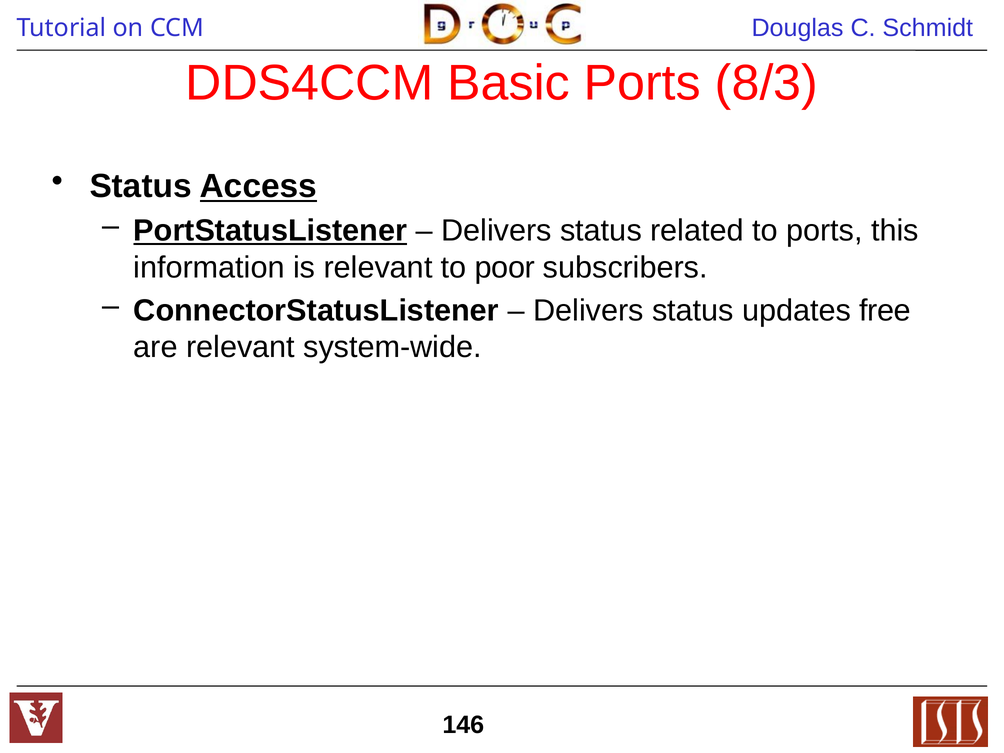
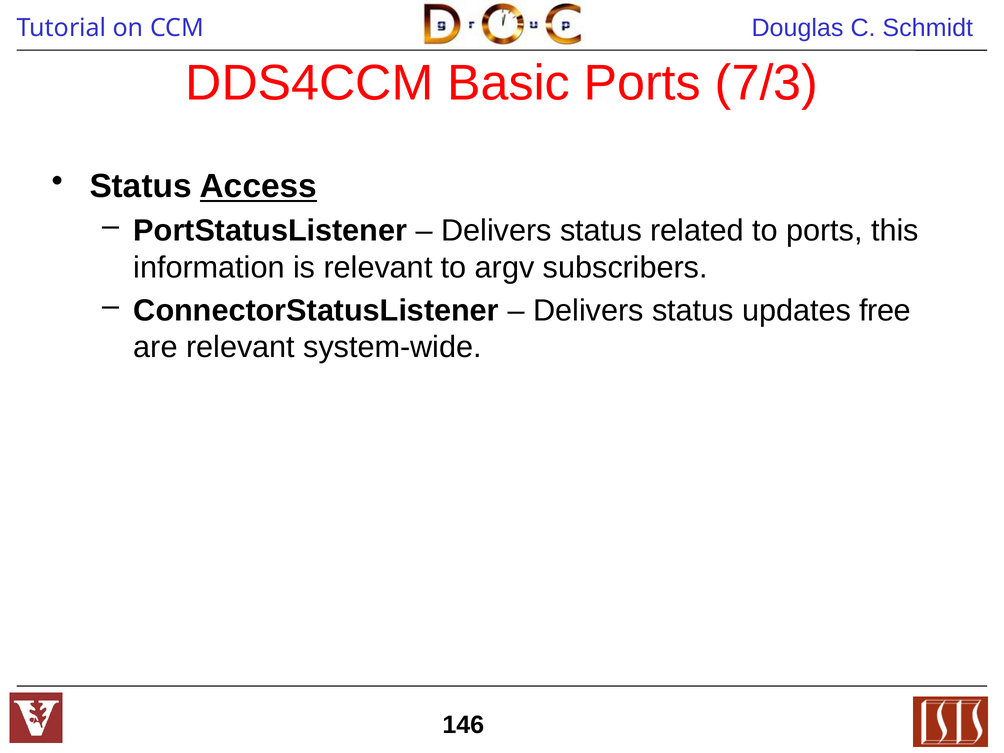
8/3: 8/3 -> 7/3 (766, 83)
PortStatusListener underline: present -> none (270, 231)
poor: poor -> argv (505, 268)
